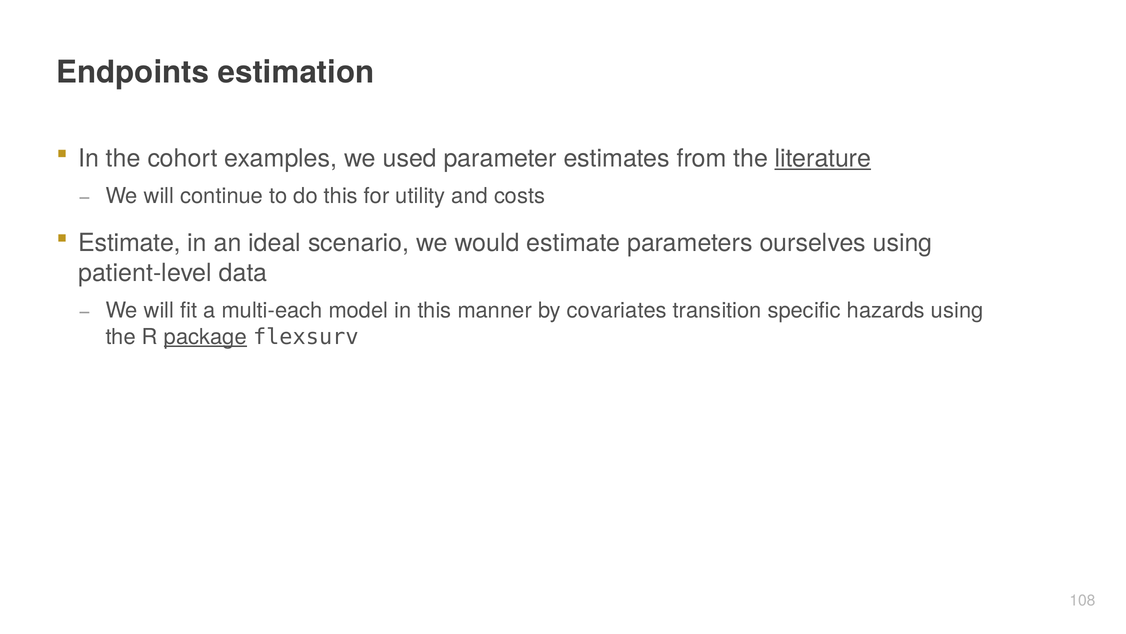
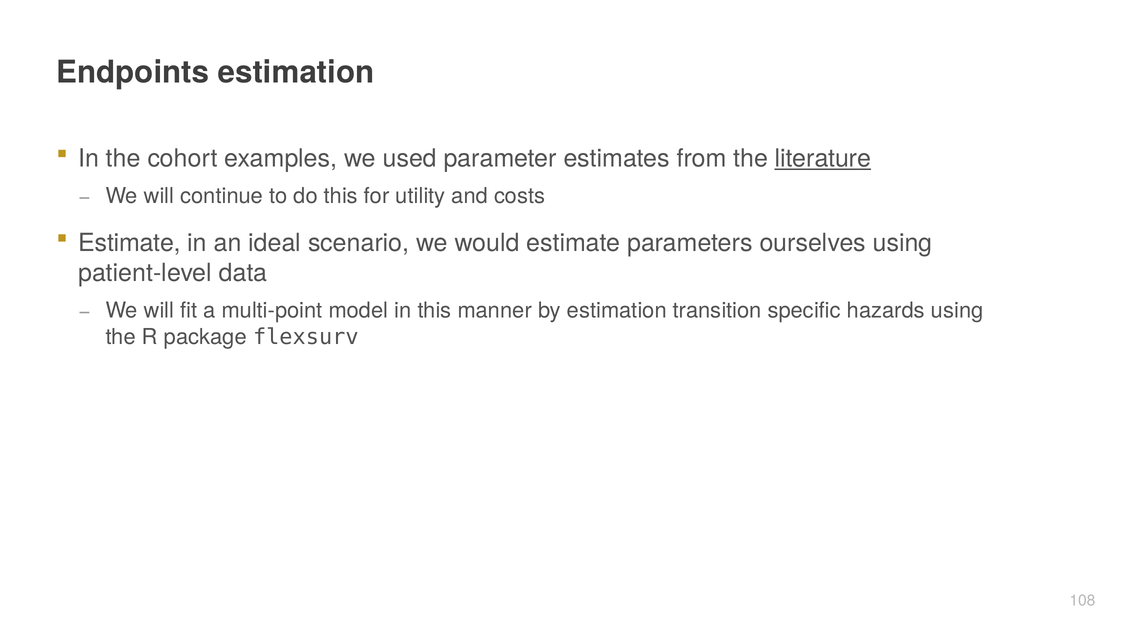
multi-each: multi-each -> multi-point (272, 310)
by covariates: covariates -> estimation (617, 310)
package underline: present -> none (205, 337)
